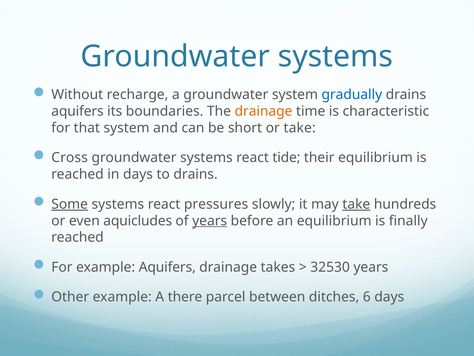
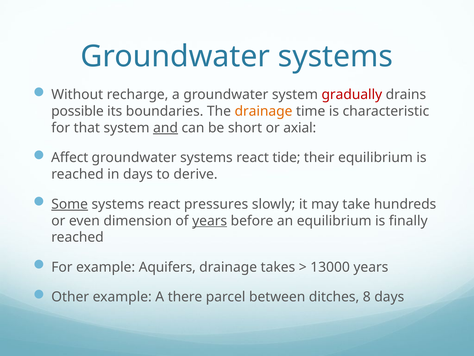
gradually colour: blue -> red (352, 95)
aquifers: aquifers -> possible (77, 111)
and underline: none -> present (166, 128)
or take: take -> axial (300, 128)
Cross: Cross -> Affect (70, 158)
to drains: drains -> derive (196, 174)
take underline: present -> none (356, 204)
aquicludes: aquicludes -> dimension (138, 220)
32530: 32530 -> 13000 (330, 267)
6: 6 -> 8 (367, 297)
